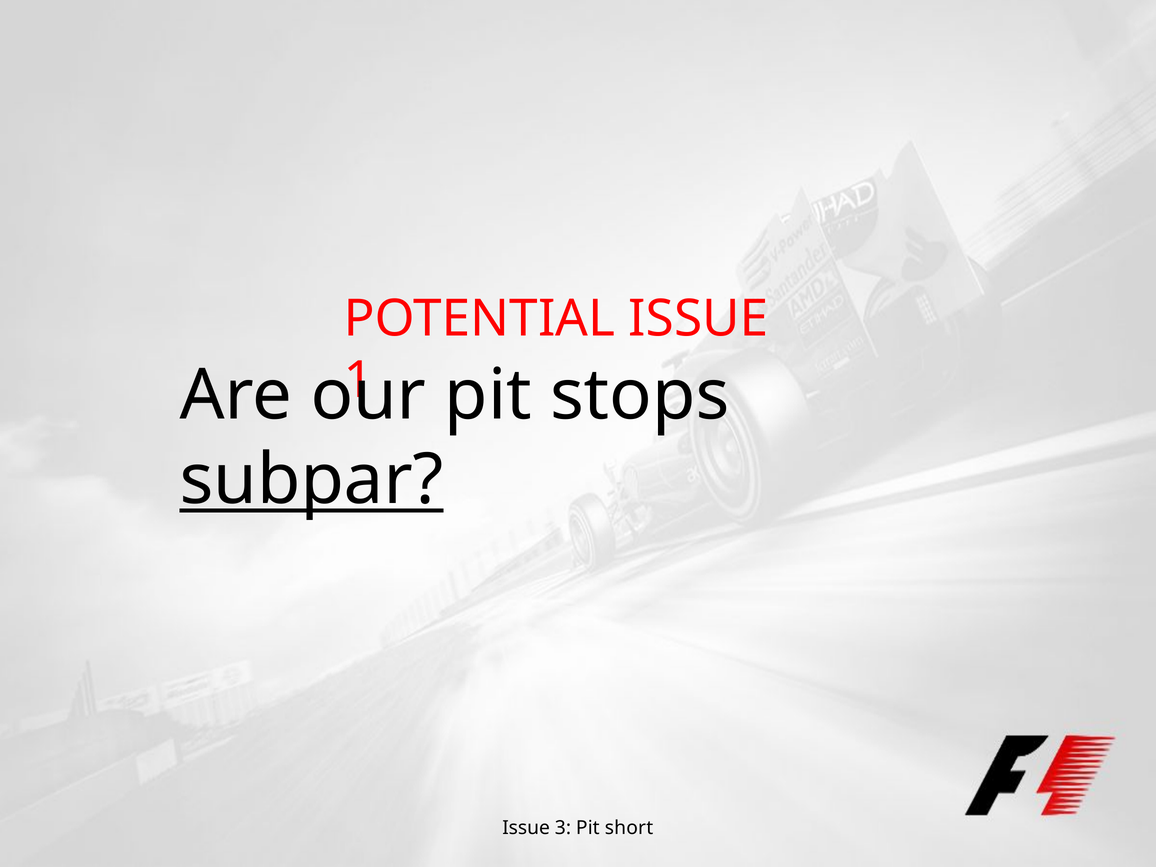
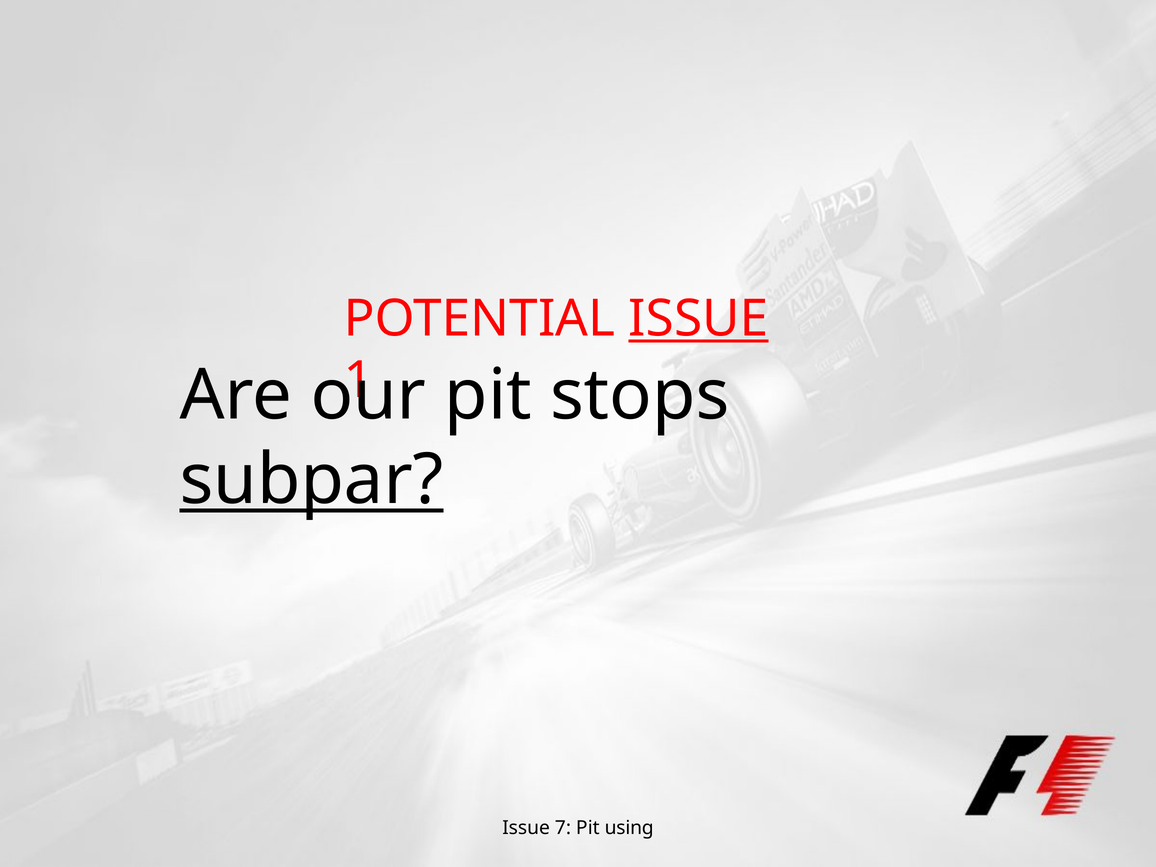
ISSUE underline: none -> present (698, 319)
3: 3 -> 7 (563, 828)
short: short -> using (629, 828)
